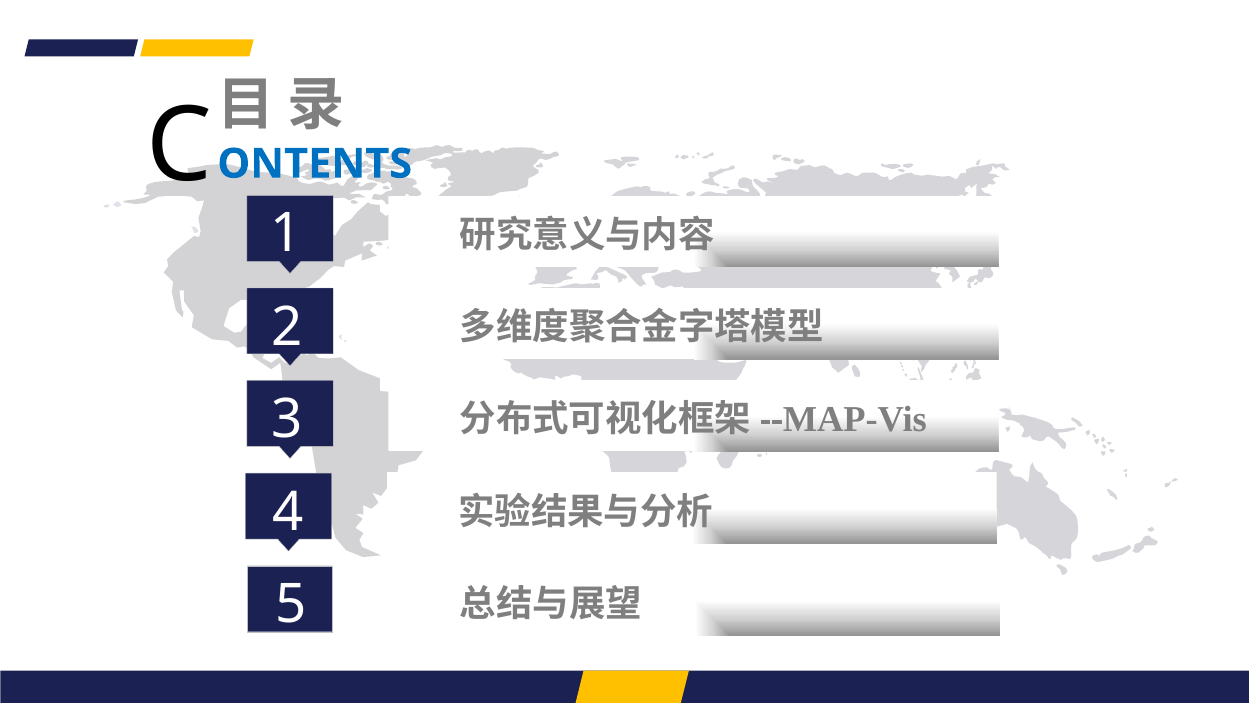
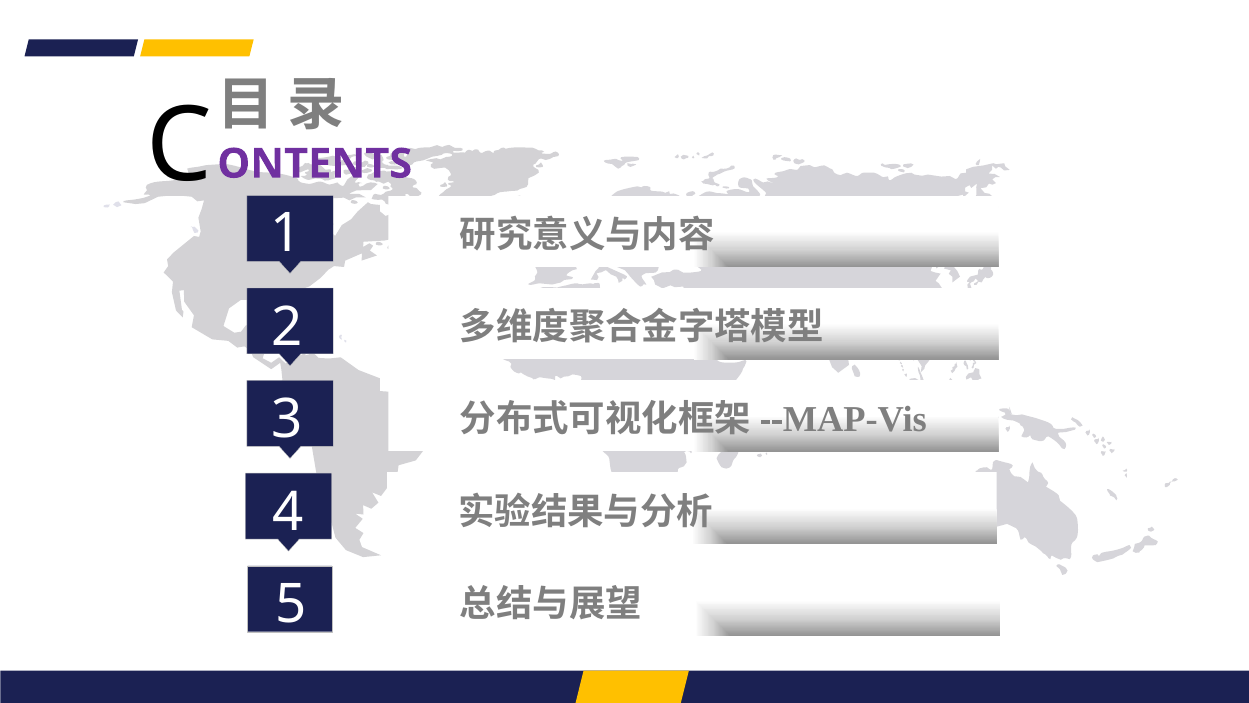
ONTENTS colour: blue -> purple (315, 164)
